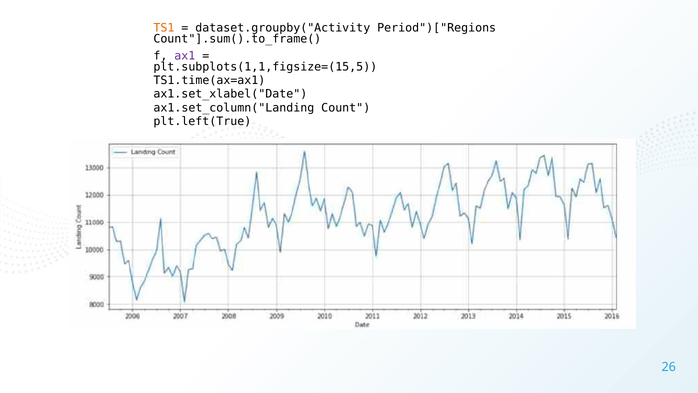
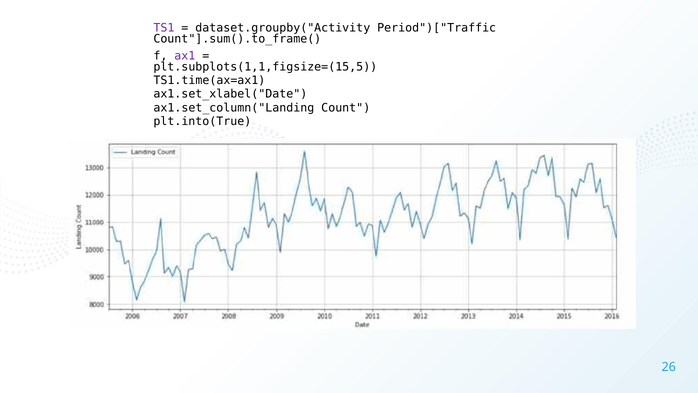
TS1 colour: orange -> purple (164, 28)
Period")["Regions: Period")["Regions -> Period")["Traffic (437, 28)
plt.left(True: plt.left(True -> plt.into(True (202, 121)
